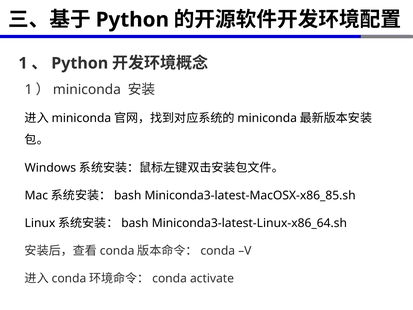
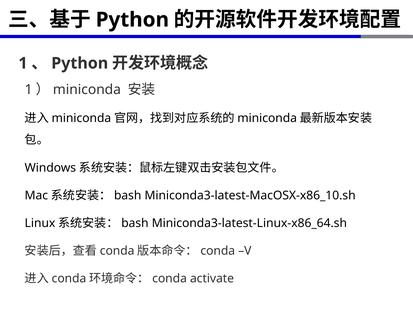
Miniconda3-latest-MacOSX-x86_85.sh: Miniconda3-latest-MacOSX-x86_85.sh -> Miniconda3-latest-MacOSX-x86_10.sh (250, 195)
